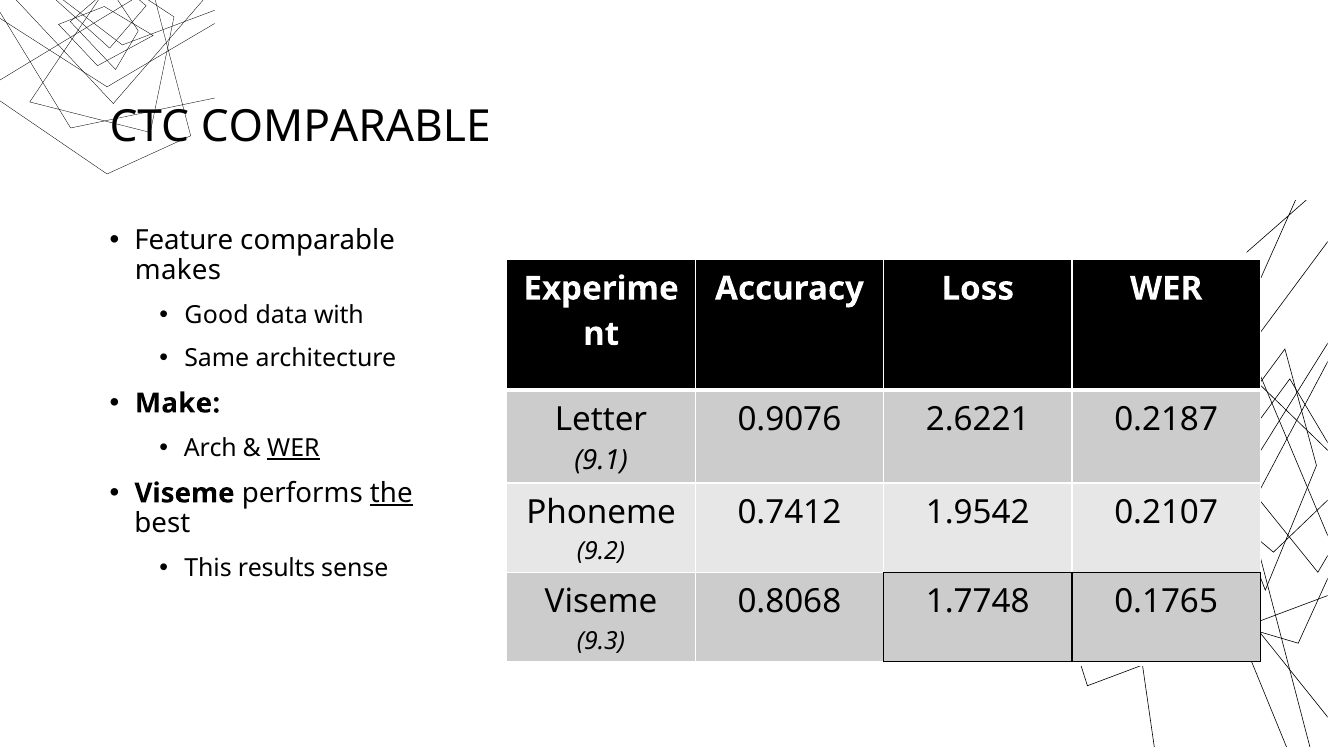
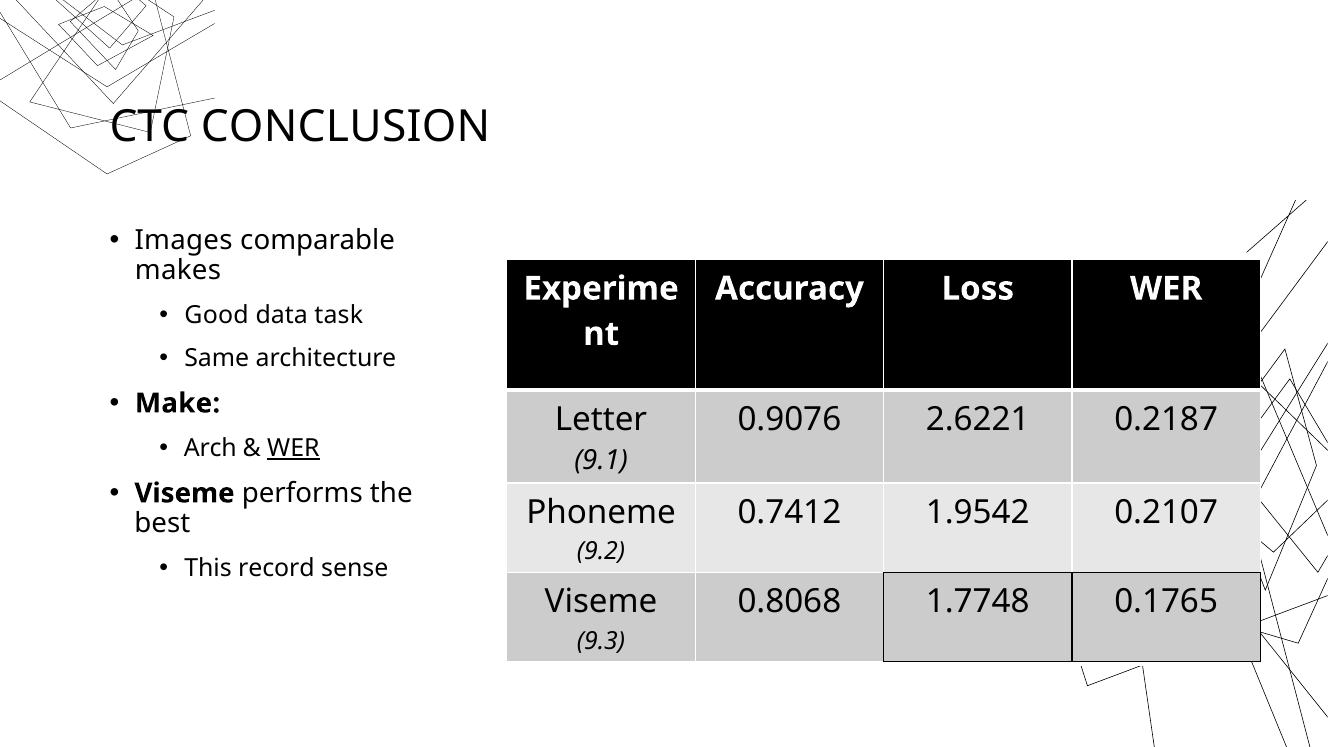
CTC COMPARABLE: COMPARABLE -> CONCLUSION (346, 127)
Feature: Feature -> Images (184, 240)
with: with -> task (339, 315)
the underline: present -> none (391, 493)
results: results -> record (276, 568)
